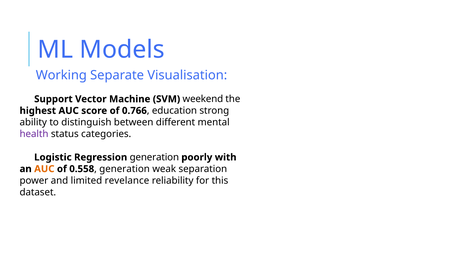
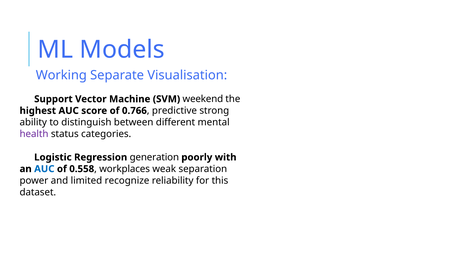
education: education -> predictive (174, 111)
AUC colour: orange -> blue (44, 169)
generation: generation -> workplaces (125, 169)
revelance: revelance -> recognize (127, 180)
